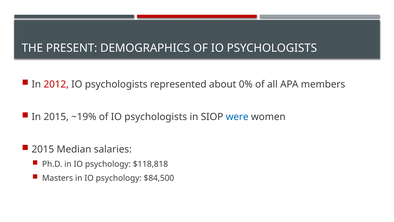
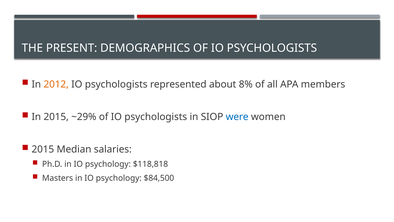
2012 colour: red -> orange (56, 84)
0%: 0% -> 8% (246, 84)
~19%: ~19% -> ~29% (84, 117)
